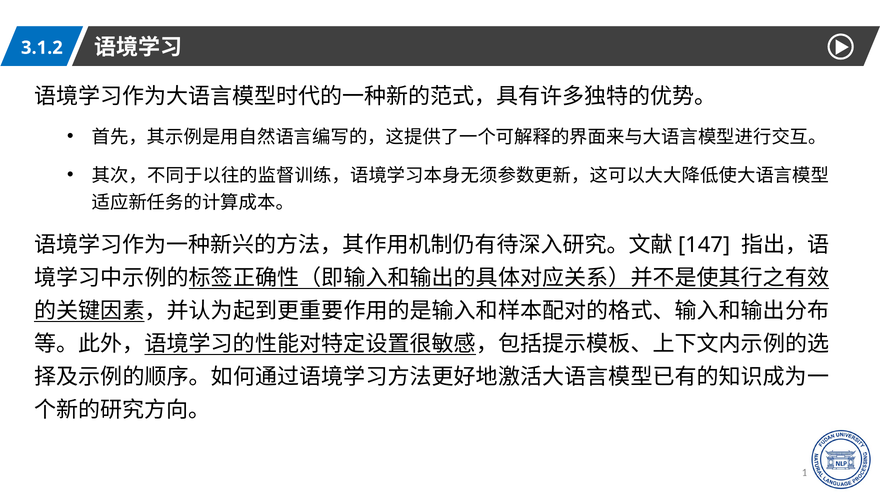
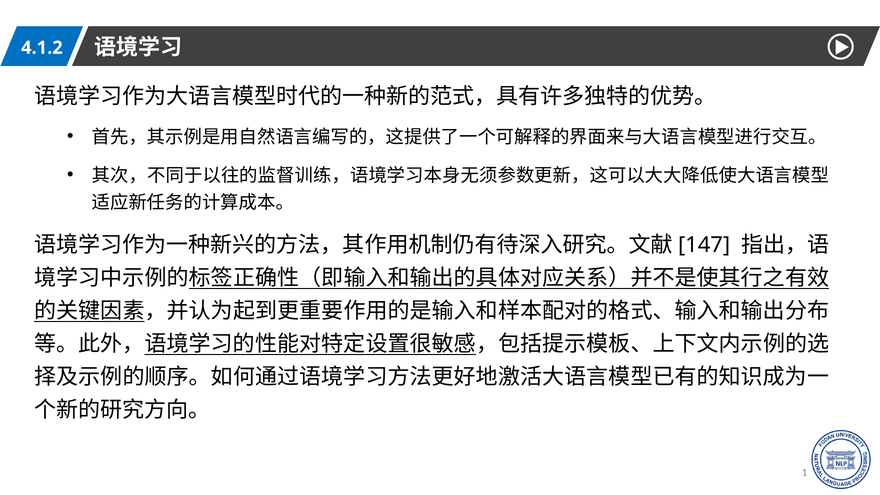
3.1.2: 3.1.2 -> 4.1.2 (42, 48)
